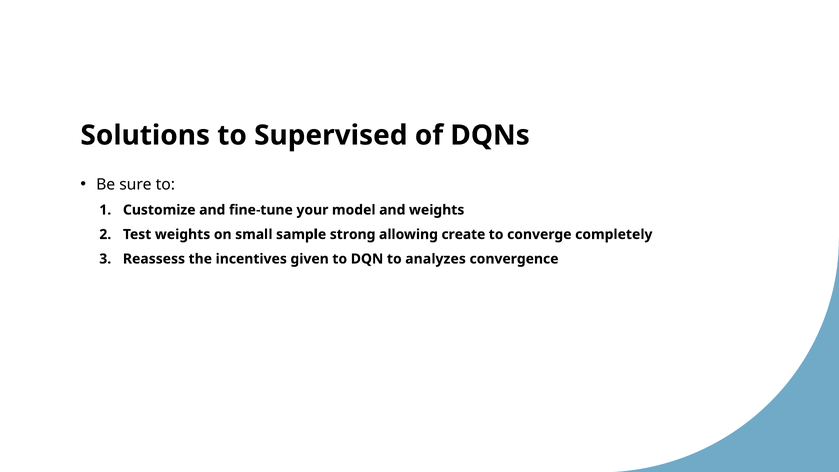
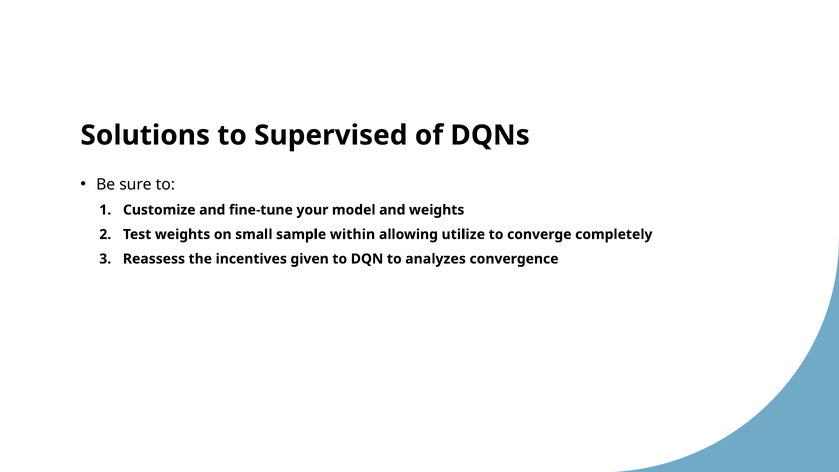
strong: strong -> within (353, 234)
create: create -> utilize (463, 234)
